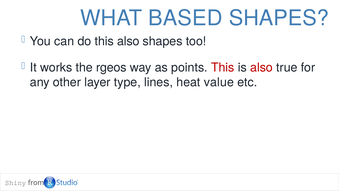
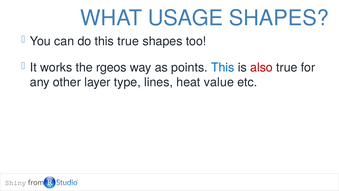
BASED: BASED -> USAGE (186, 18)
this also: also -> true (128, 41)
This colour: red -> blue (223, 67)
